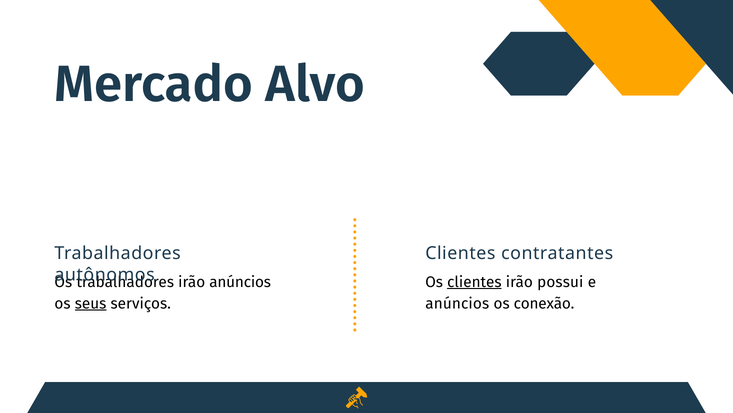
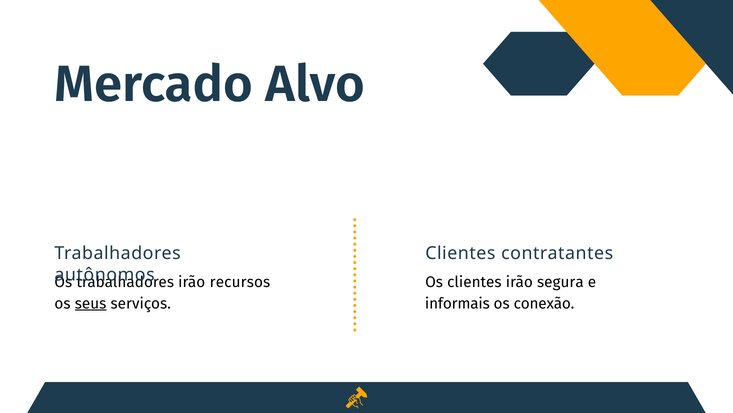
clientes underline: present -> none (474, 282)
possui: possui -> segura (560, 282)
irão anúncios: anúncios -> recursos (240, 282)
anúncios: anúncios -> informais (457, 303)
